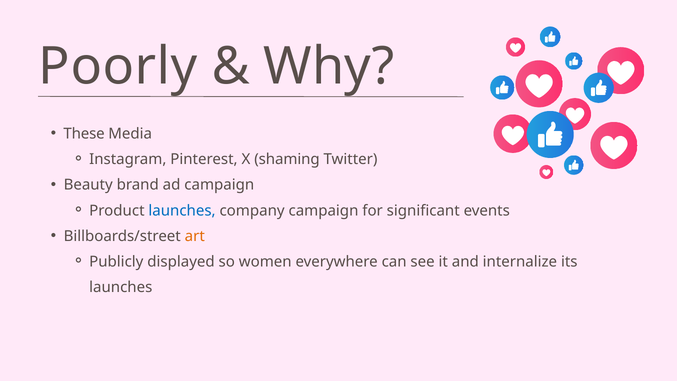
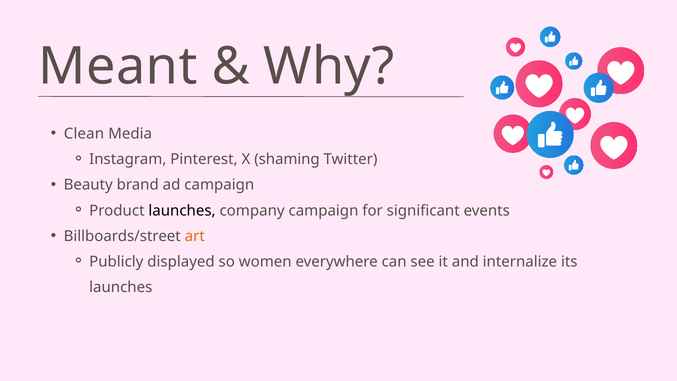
Poorly: Poorly -> Meant (118, 66)
These: These -> Clean (84, 134)
launches colour: blue -> black (182, 210)
